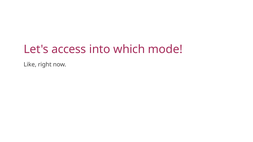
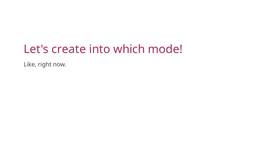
access: access -> create (69, 49)
